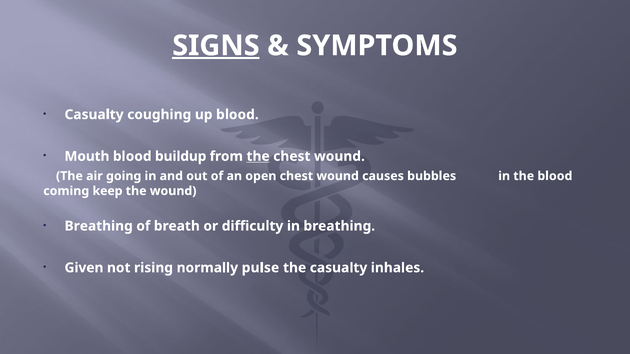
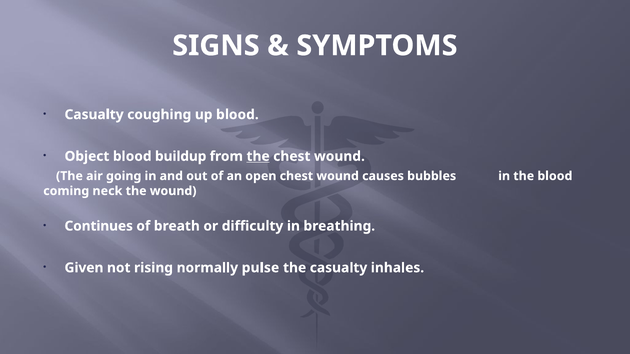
SIGNS underline: present -> none (216, 46)
Mouth: Mouth -> Object (87, 156)
keep: keep -> neck (107, 191)
Breathing: Breathing -> Continues (99, 226)
